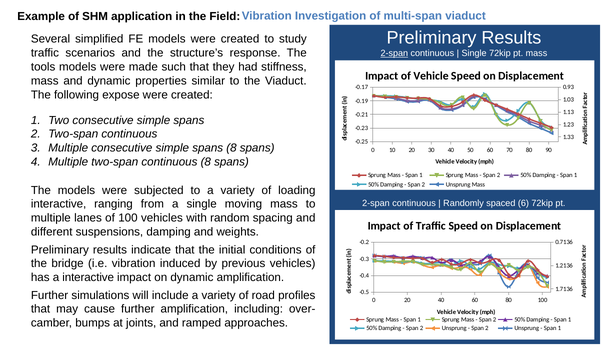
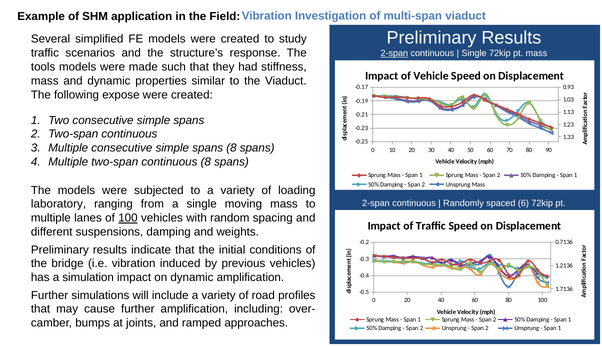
interactive: interactive -> laboratory (59, 204)
100 underline: none -> present (128, 218)
a interactive: interactive -> simulation (88, 278)
